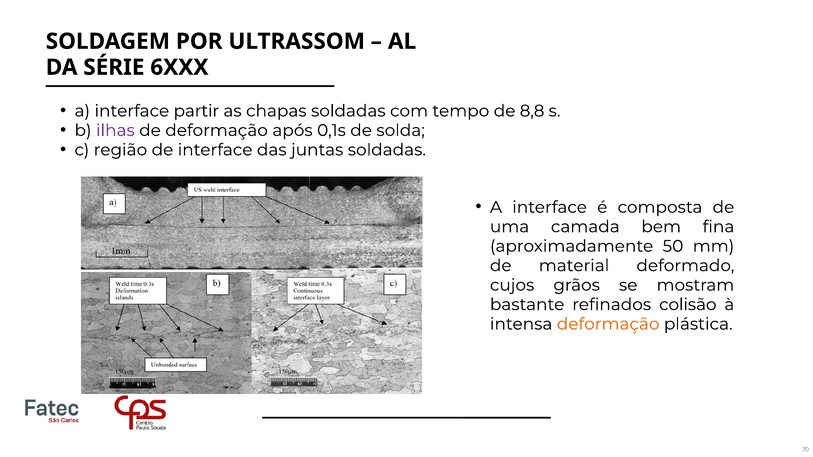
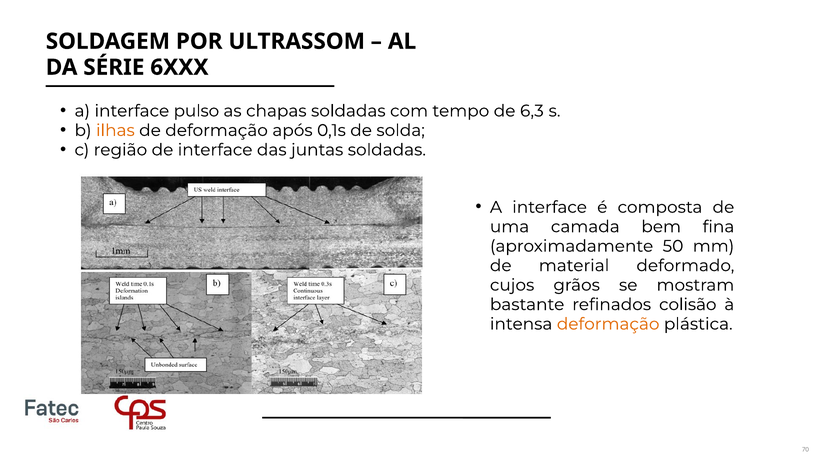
partir: partir -> pulso (196, 111)
8,8: 8,8 -> 6,3 (532, 111)
ilhas colour: purple -> orange (115, 130)
